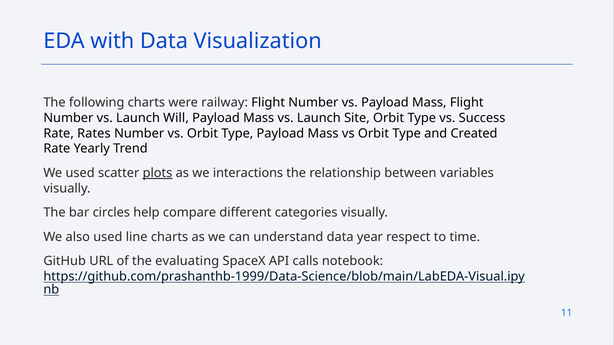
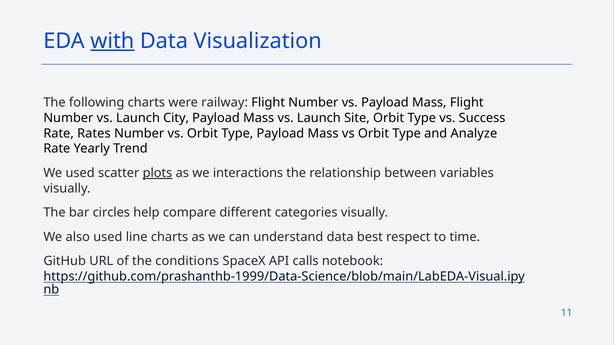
with underline: none -> present (112, 41)
Will: Will -> City (176, 118)
Created: Created -> Analyze (474, 134)
year: year -> best (370, 237)
evaluating: evaluating -> conditions (187, 261)
